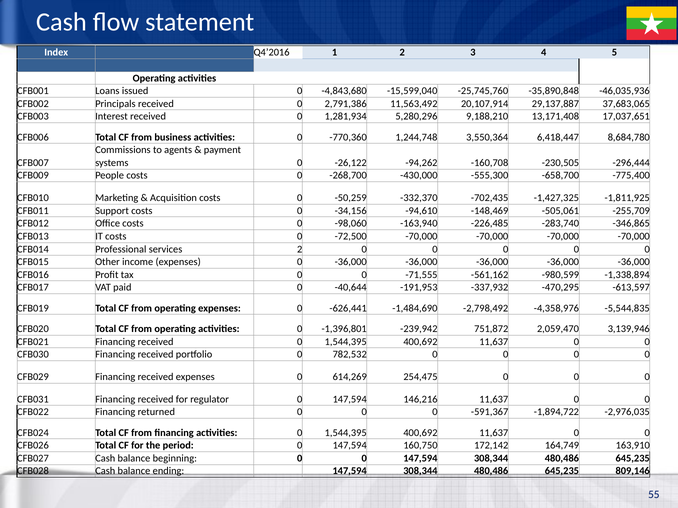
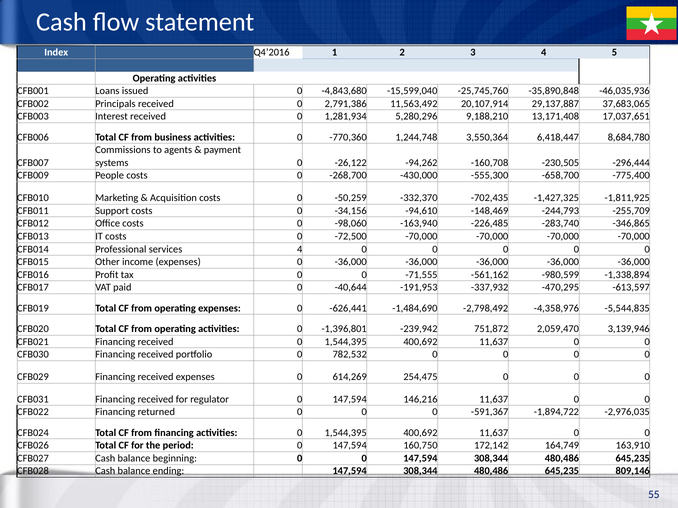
-505,061: -505,061 -> -244,793 (560, 211)
services 2: 2 -> 4 (300, 249)
